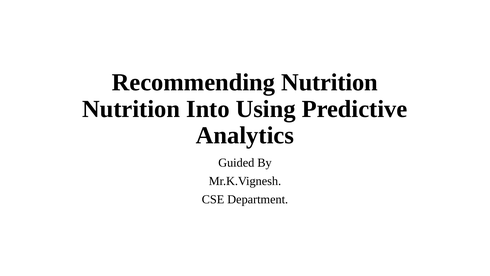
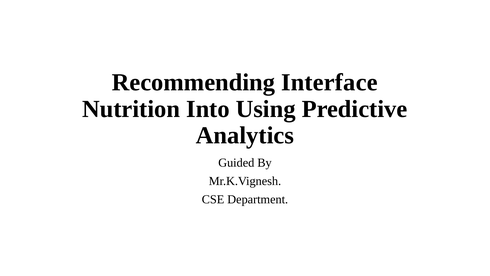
Recommending Nutrition: Nutrition -> Interface (329, 82)
